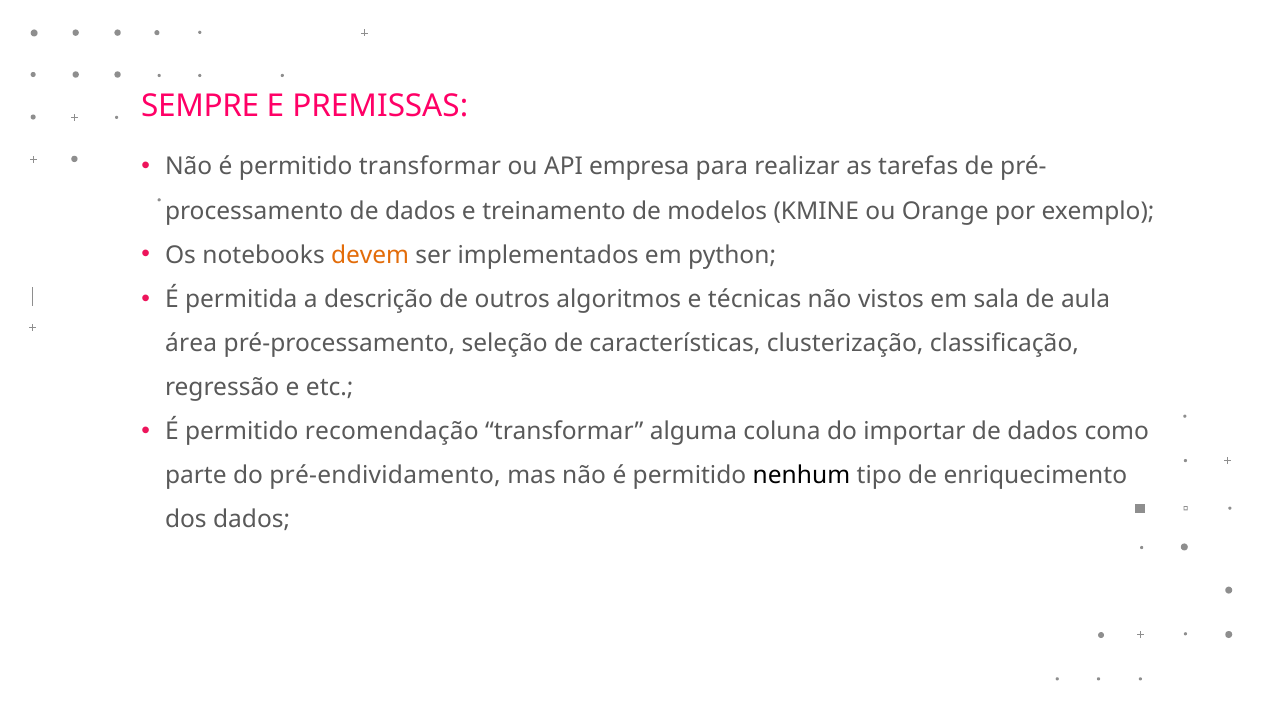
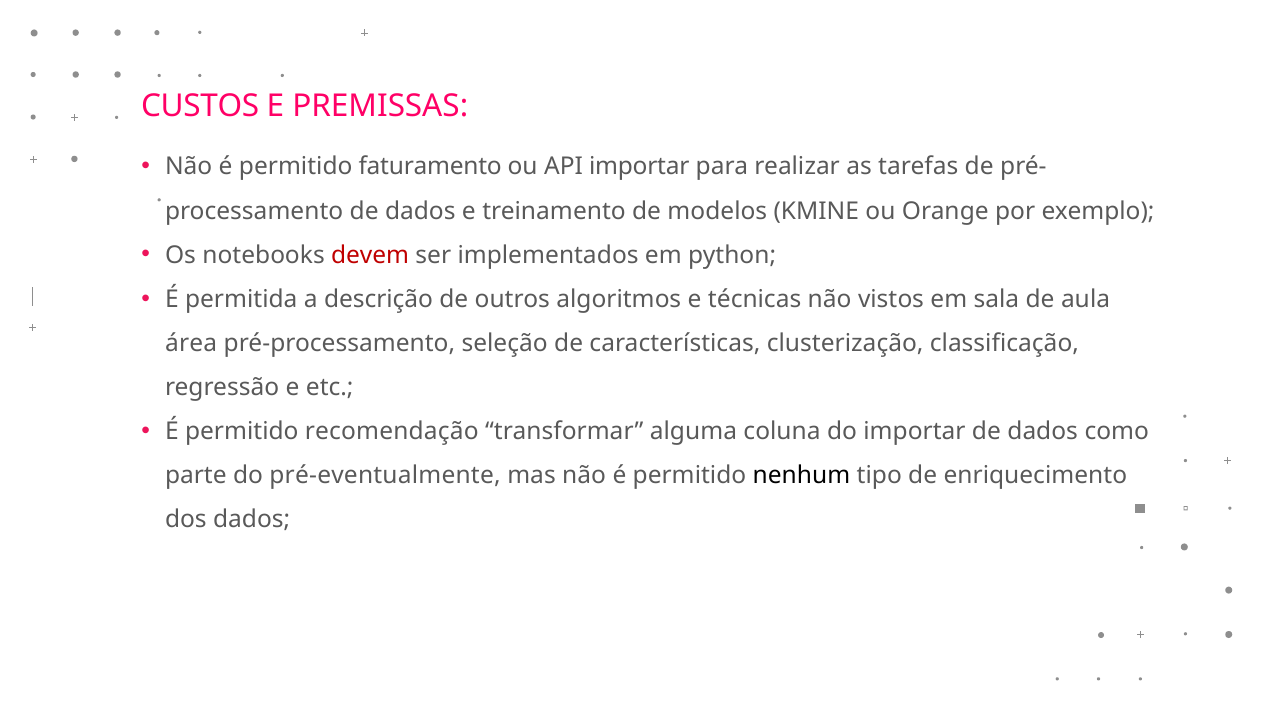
SEMPRE: SEMPRE -> CUSTOS (200, 106)
permitido transformar: transformar -> faturamento (430, 167)
API empresa: empresa -> importar (639, 167)
devem colour: orange -> red (370, 255)
pré-endividamento: pré-endividamento -> pré-eventualmente (385, 476)
